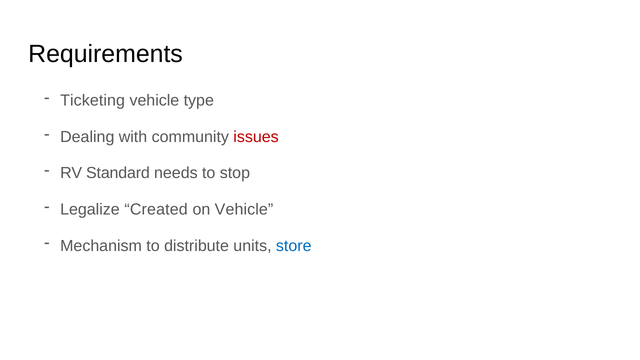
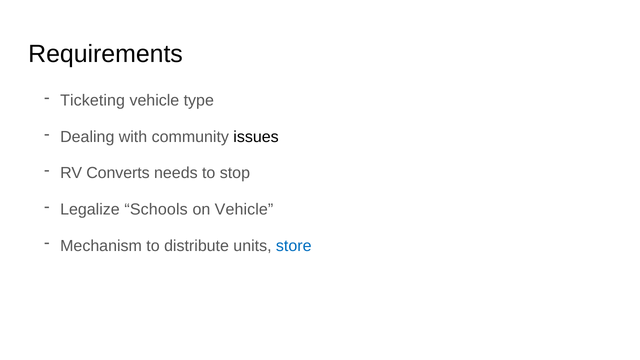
issues colour: red -> black (256, 137)
Standard: Standard -> Converts (118, 173)
Created: Created -> Schools (156, 209)
